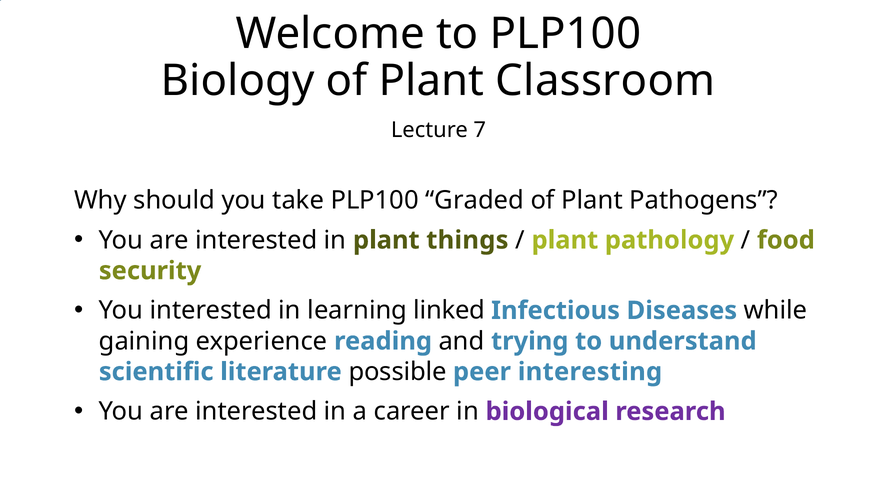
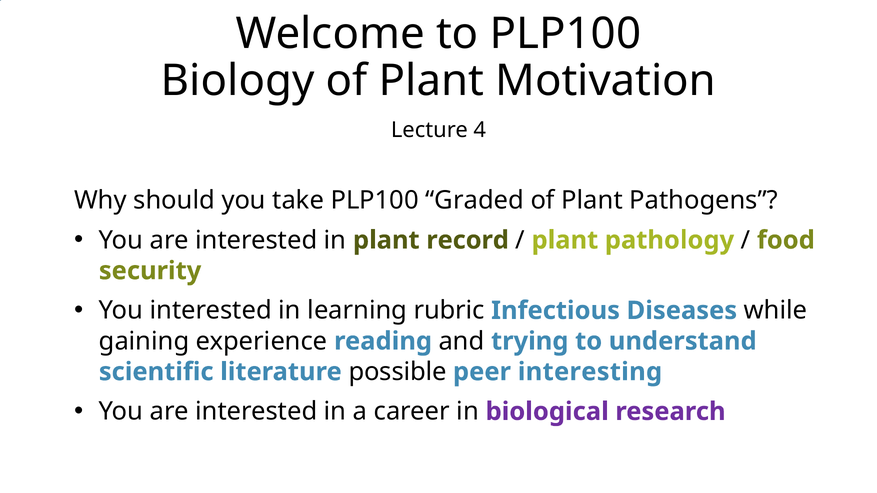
Classroom: Classroom -> Motivation (606, 81)
7: 7 -> 4 (480, 130)
things: things -> record (468, 240)
linked: linked -> rubric (449, 311)
